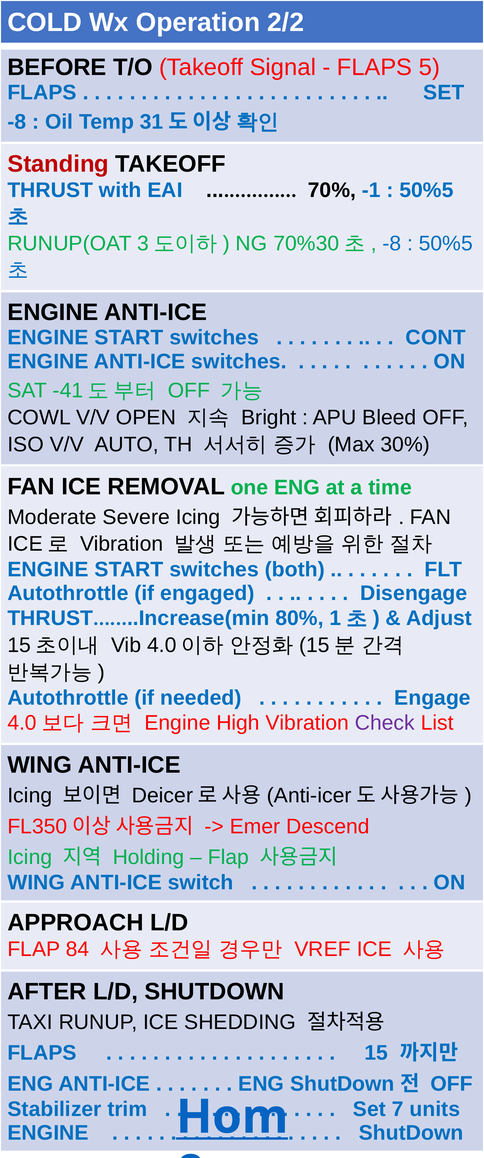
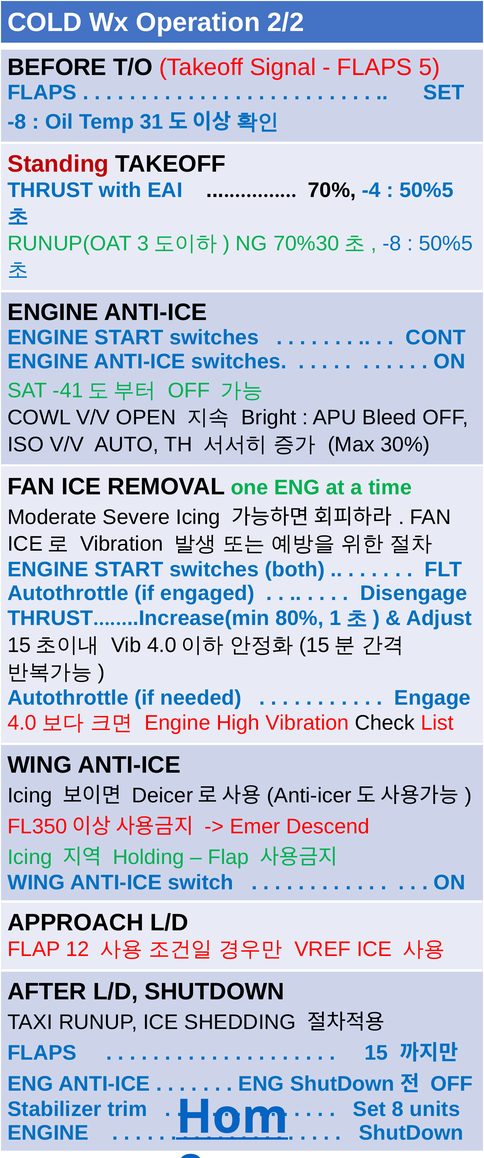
-1: -1 -> -4 (371, 190)
Check colour: purple -> black (385, 723)
84: 84 -> 12 (77, 949)
7: 7 -> 8 (398, 1109)
